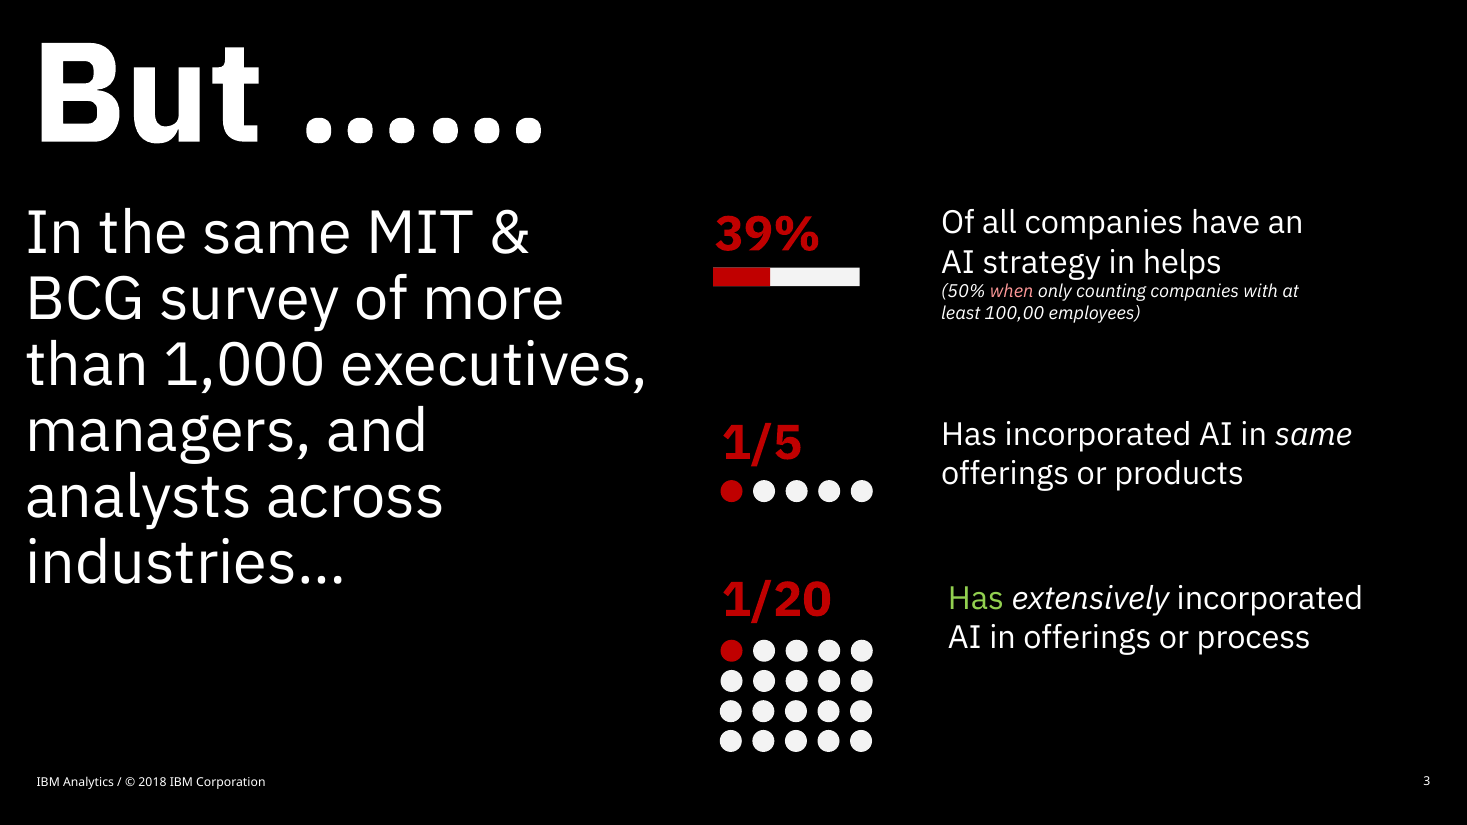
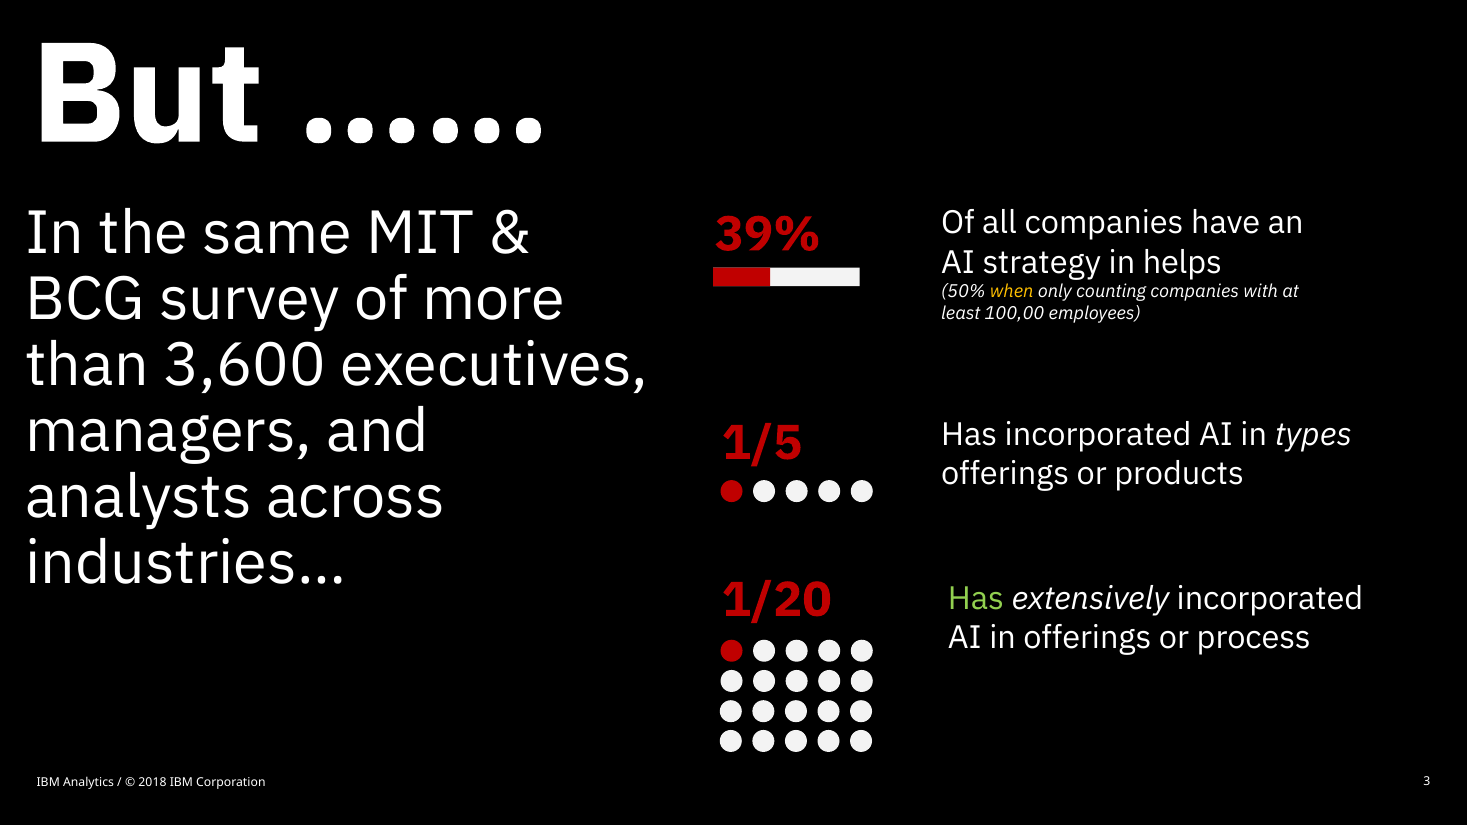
when colour: pink -> yellow (1012, 292)
1,000: 1,000 -> 3,600 (245, 365)
in same: same -> types (1313, 435)
